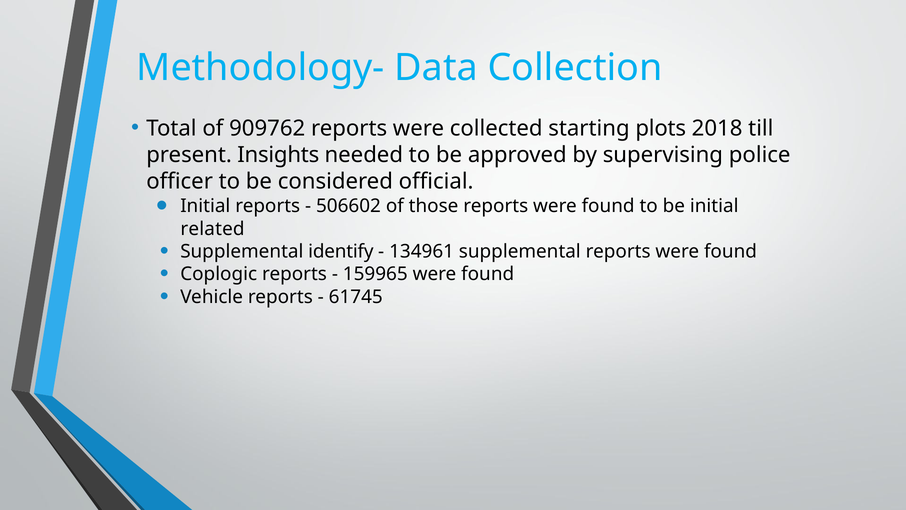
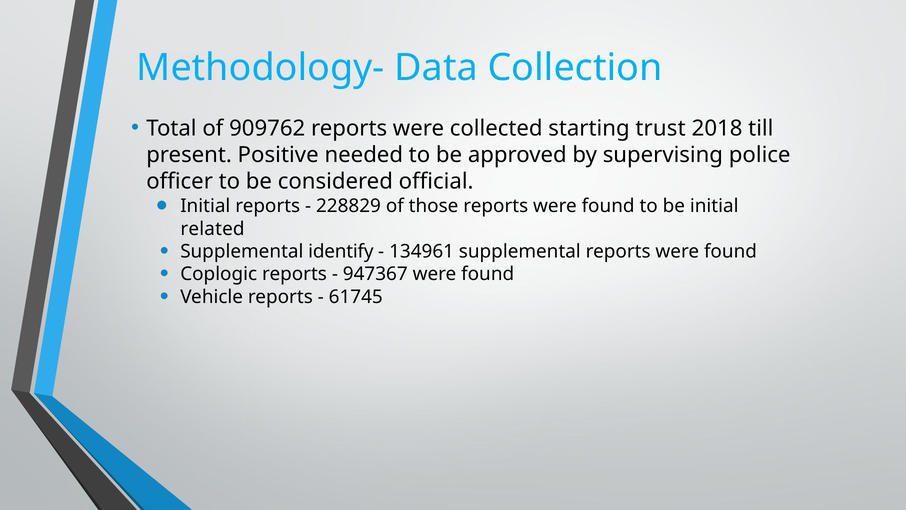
plots: plots -> trust (661, 128)
Insights: Insights -> Positive (278, 155)
506602: 506602 -> 228829 (348, 206)
159965: 159965 -> 947367 (375, 274)
